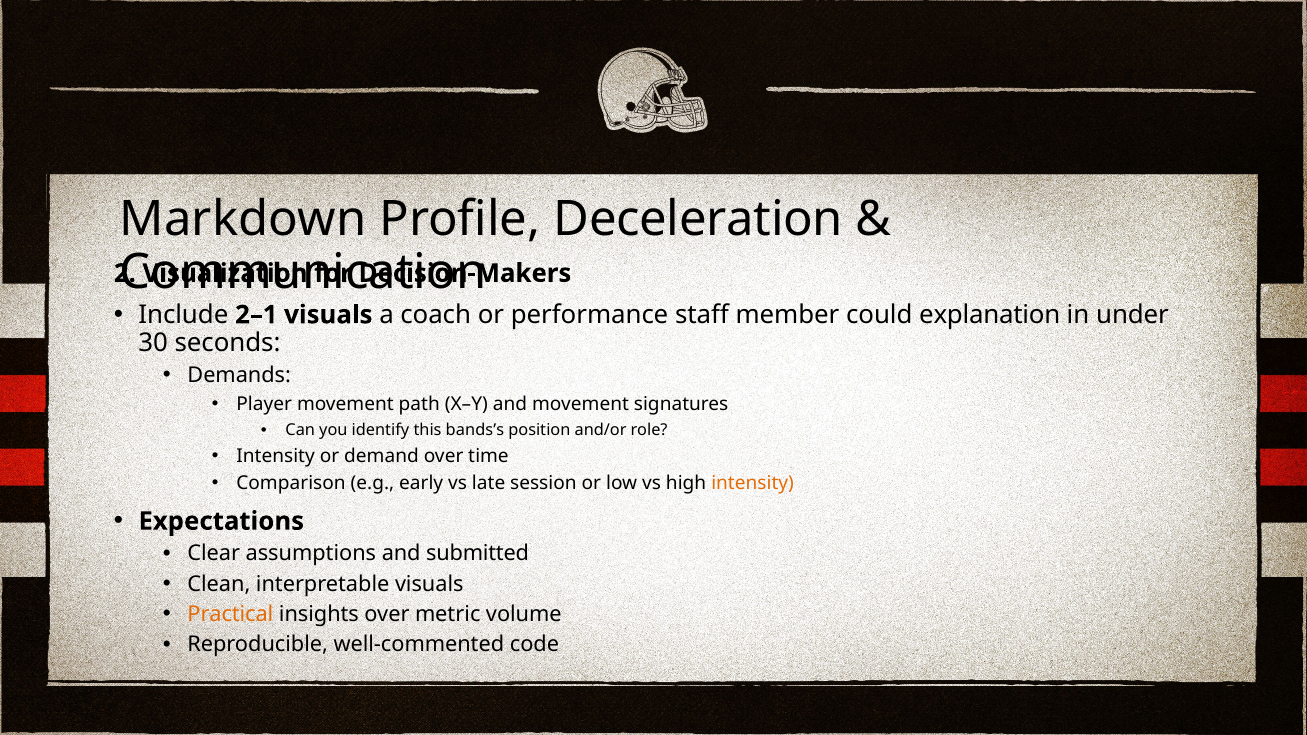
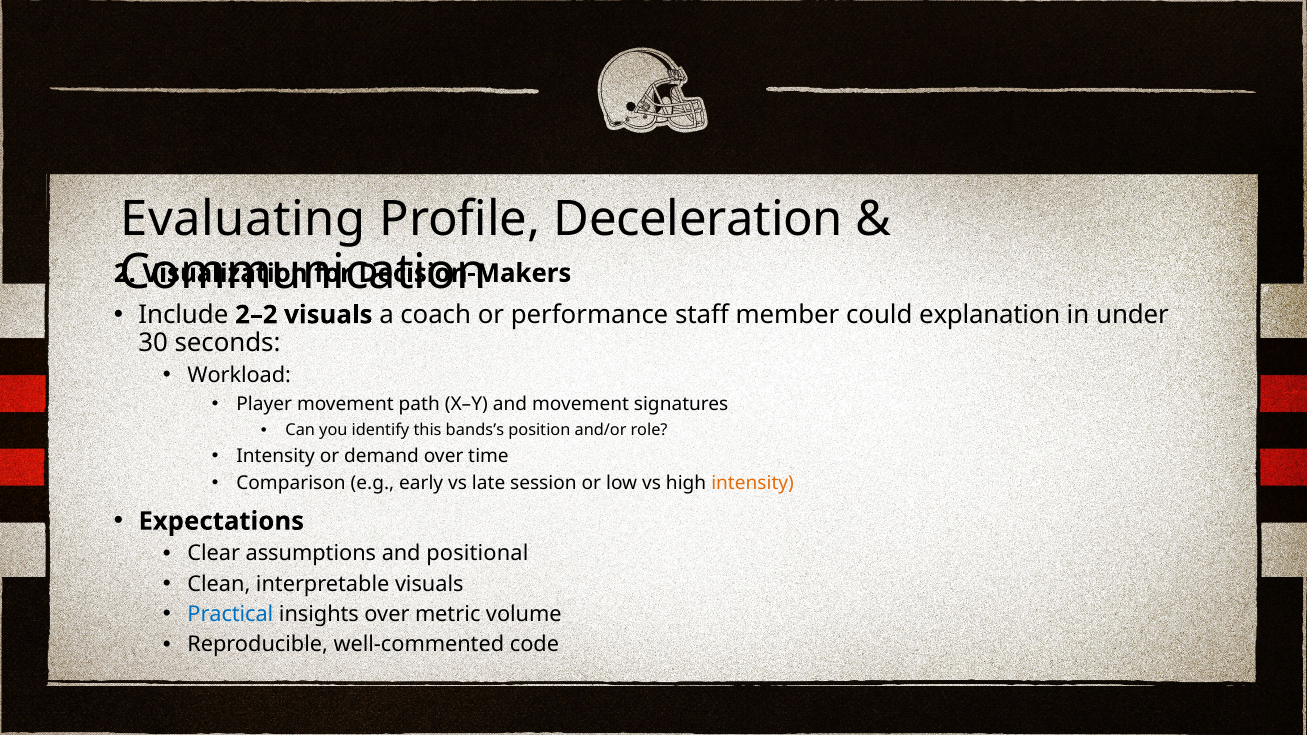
Markdown: Markdown -> Evaluating (243, 219)
2–1: 2–1 -> 2–2 (256, 315)
Demands: Demands -> Workload (239, 375)
submitted: submitted -> positional (477, 554)
Practical colour: orange -> blue (230, 614)
